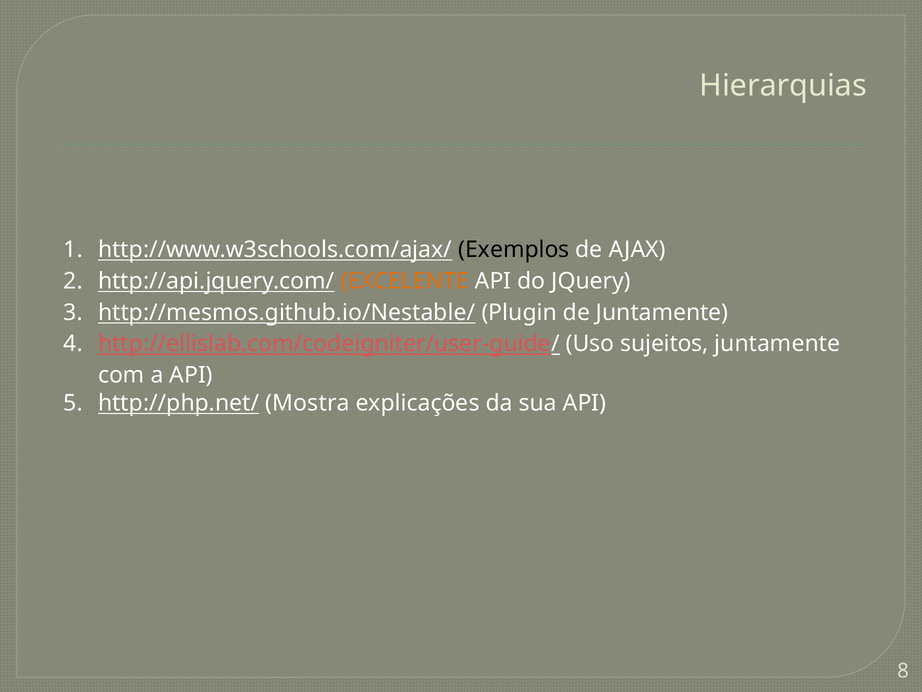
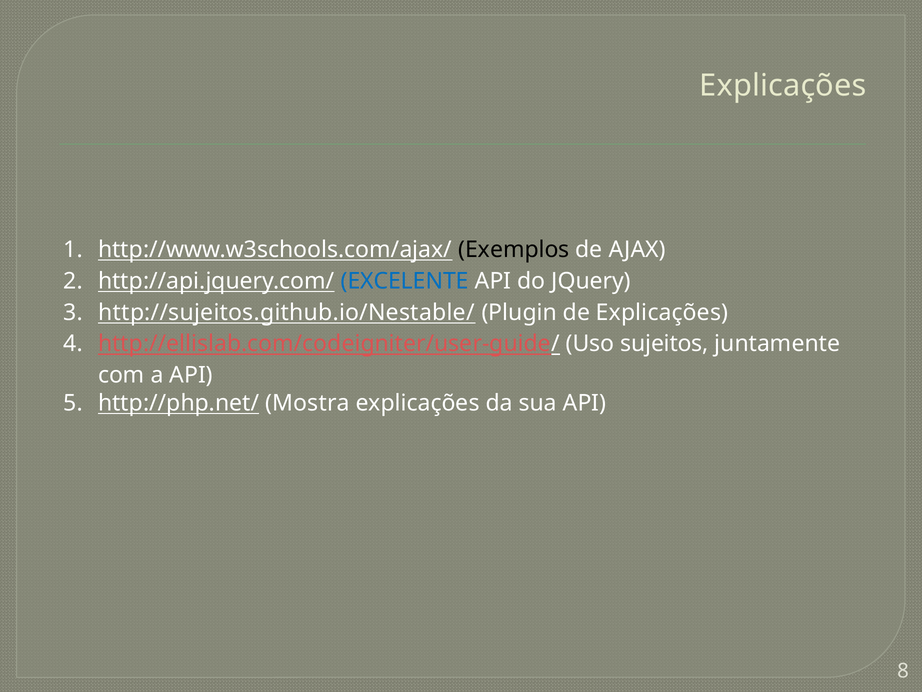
Hierarquias: Hierarquias -> Explicações (783, 85)
EXCELENTE colour: orange -> blue (405, 281)
http://mesmos.github.io/Nestable/: http://mesmos.github.io/Nestable/ -> http://sujeitos.github.io/Nestable/ (287, 312)
de Juntamente: Juntamente -> Explicações (662, 312)
